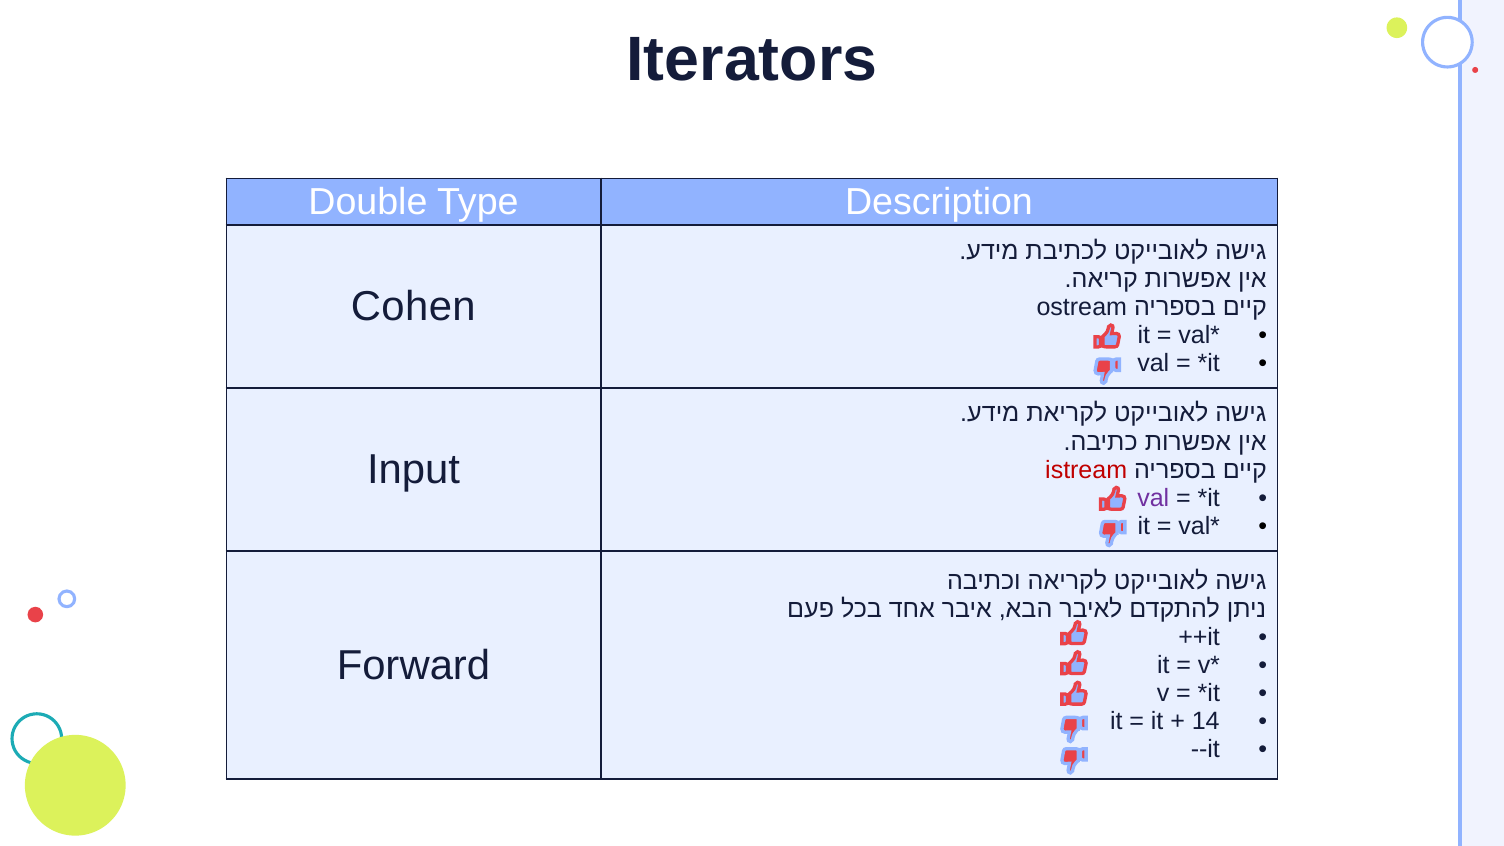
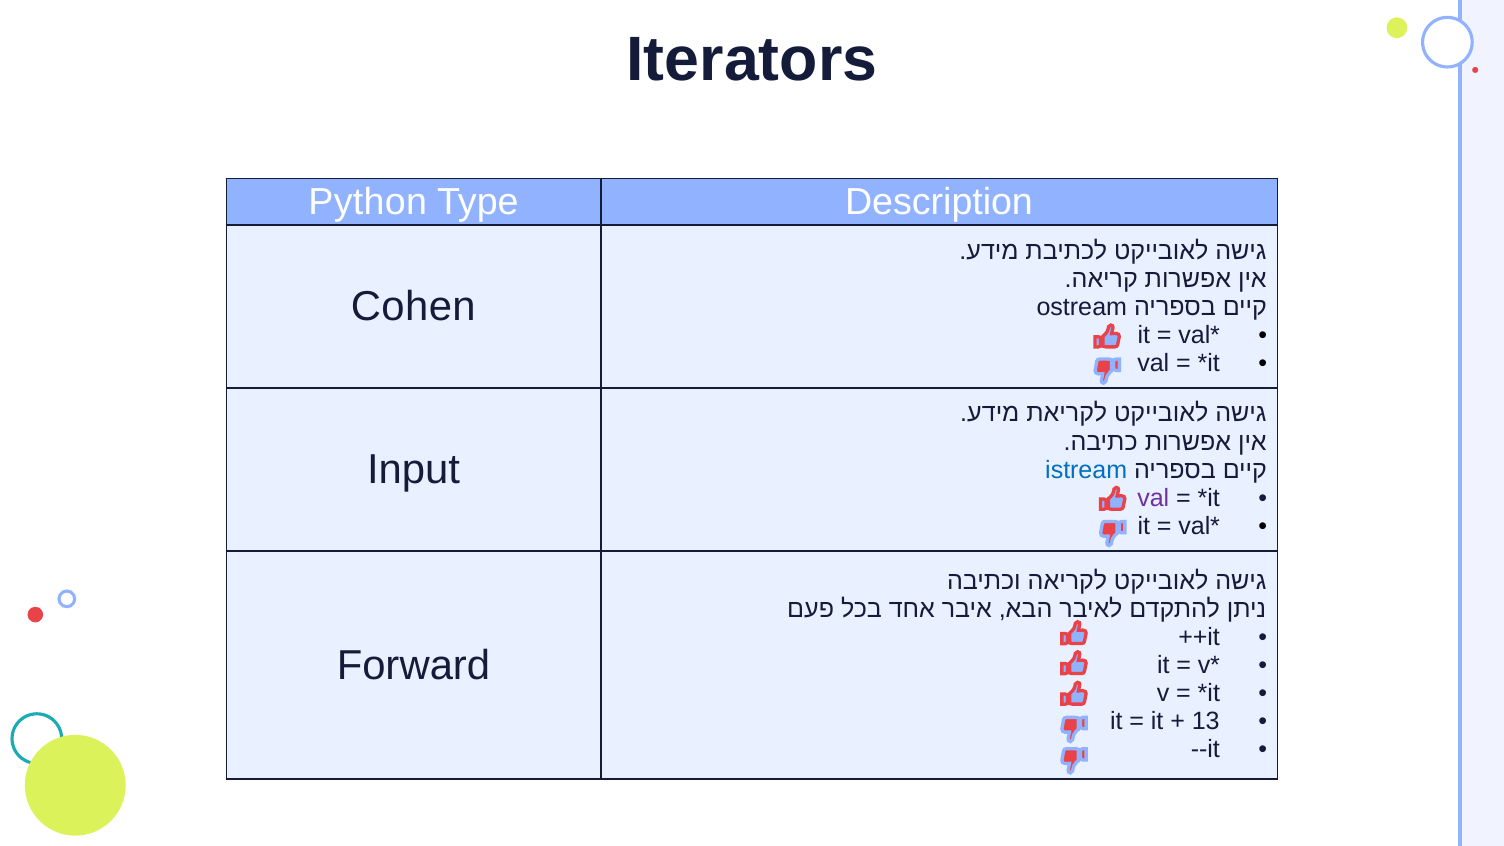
Double: Double -> Python (368, 202)
istream colour: red -> blue (1086, 470)
14: 14 -> 13 (1206, 721)
